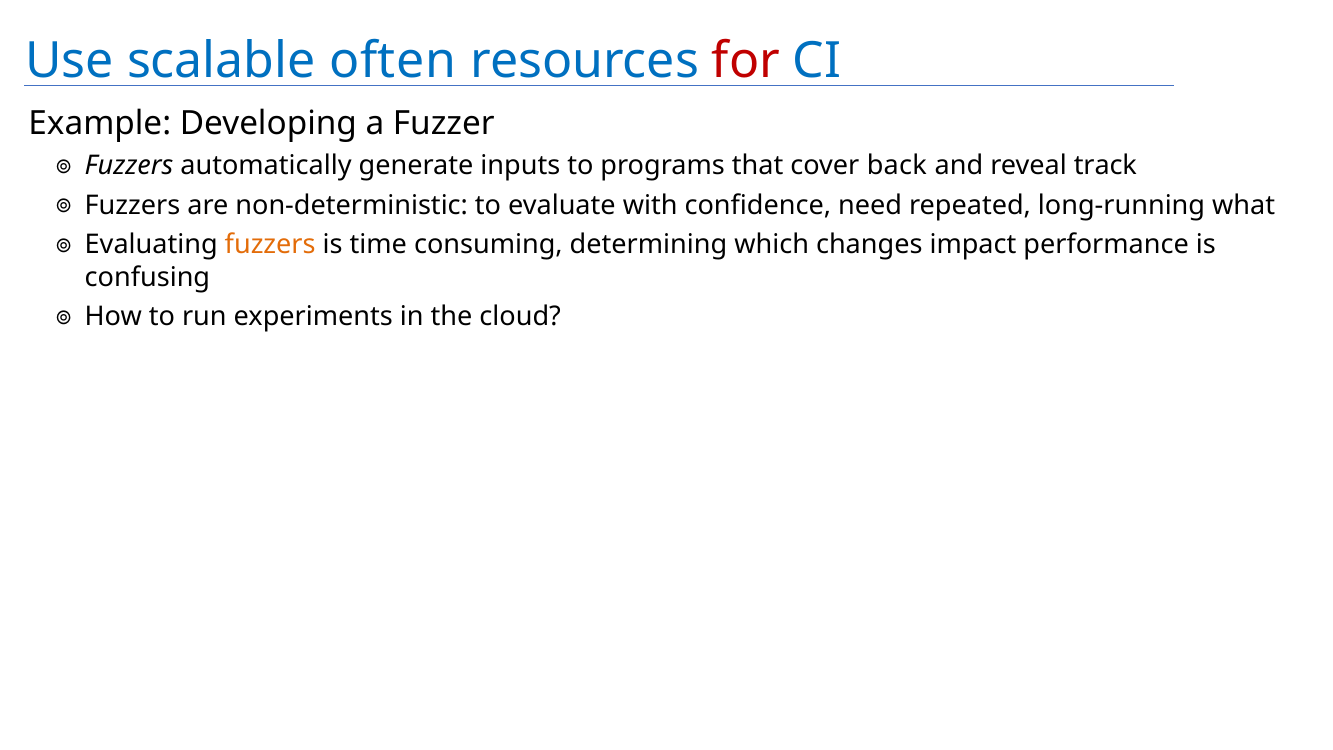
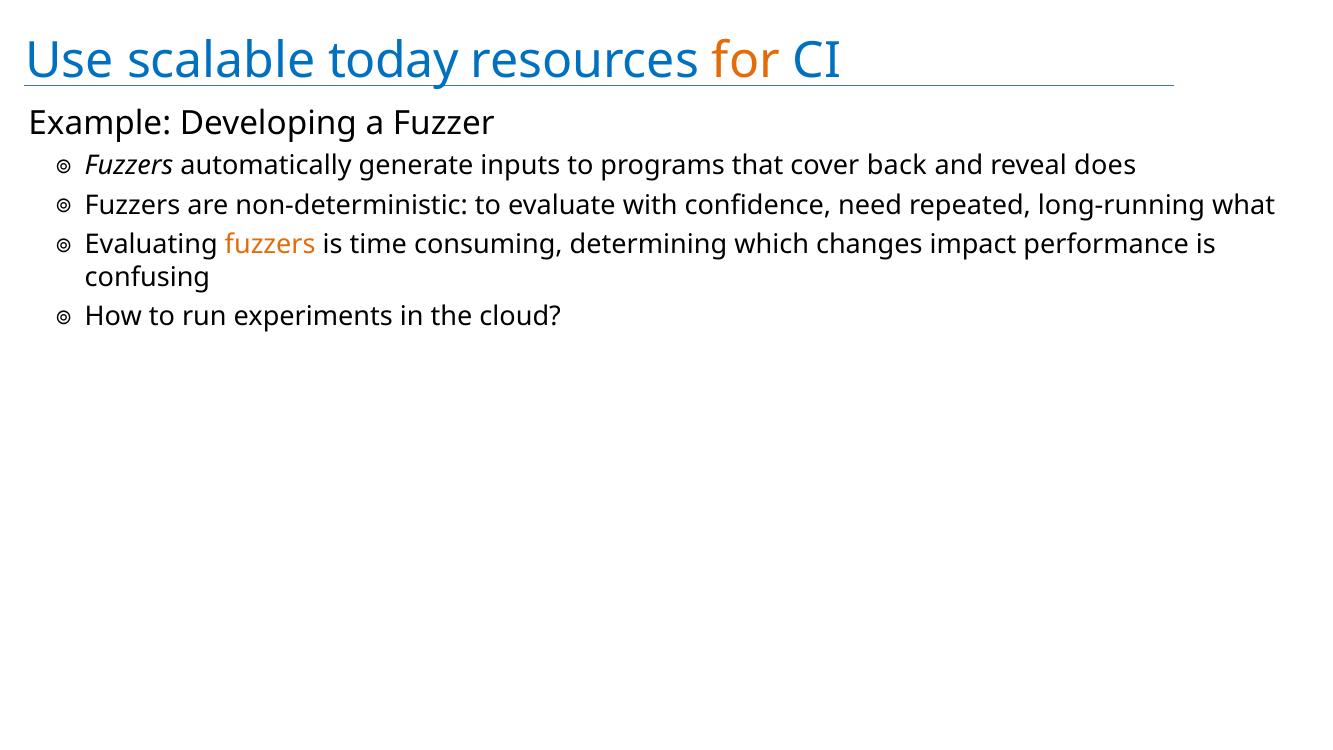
often: often -> today (393, 60)
for colour: red -> orange (746, 60)
track: track -> does (1105, 166)
